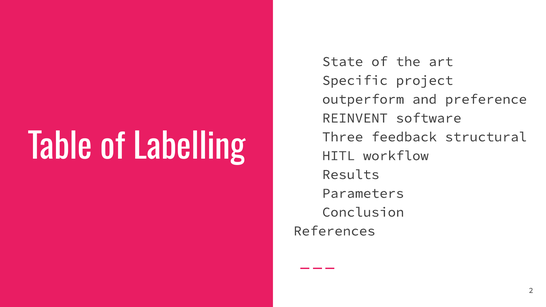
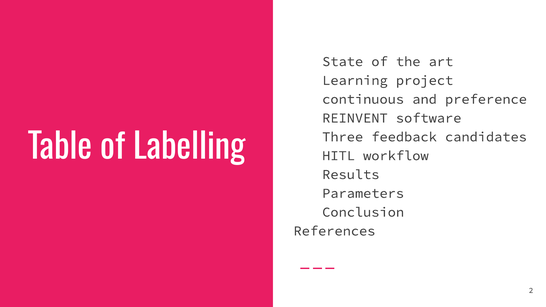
Specific: Specific -> Learning (355, 80)
outperform: outperform -> continuous (363, 99)
structural: structural -> candidates (486, 137)
